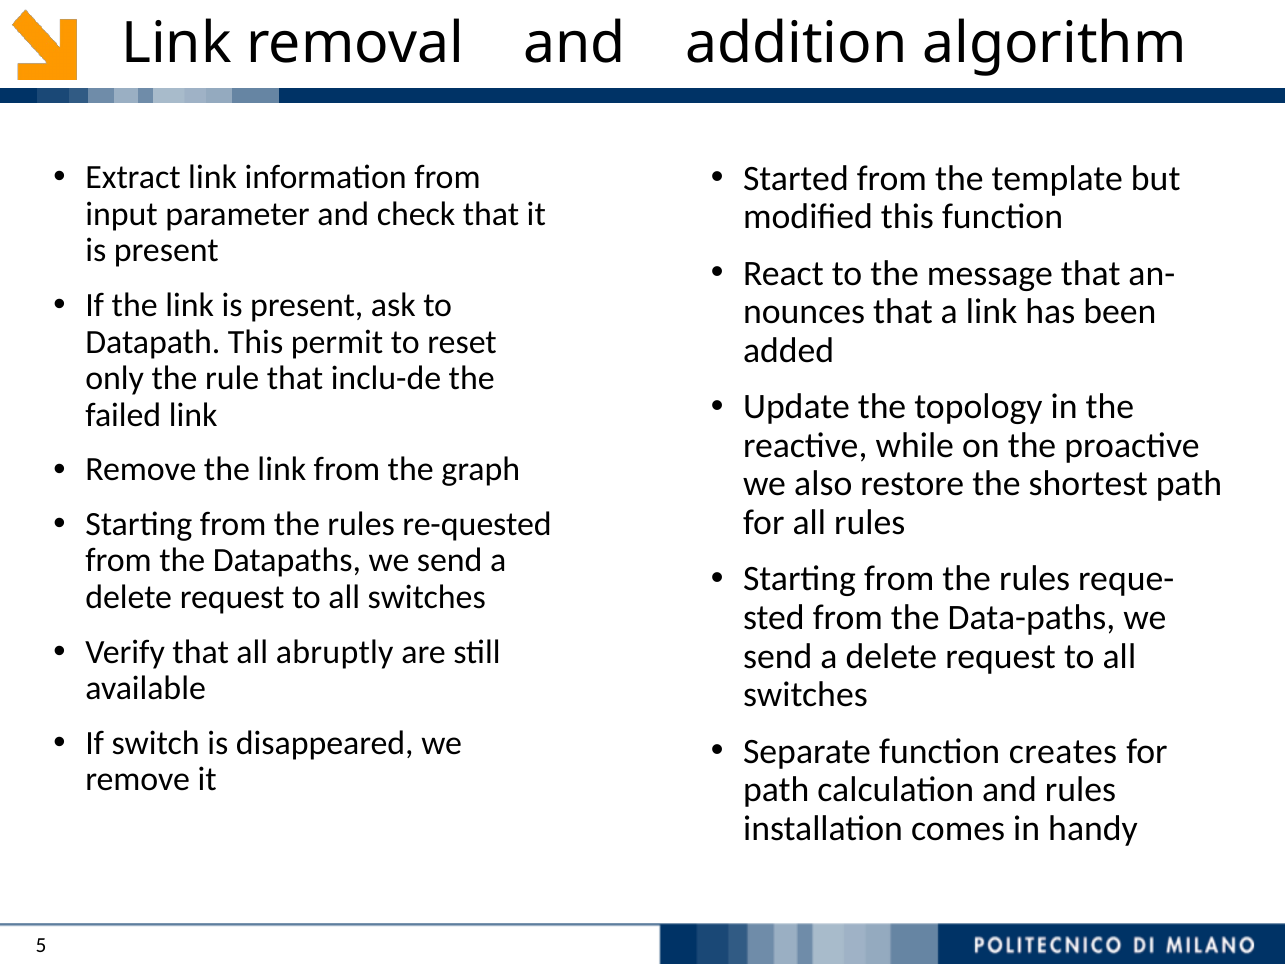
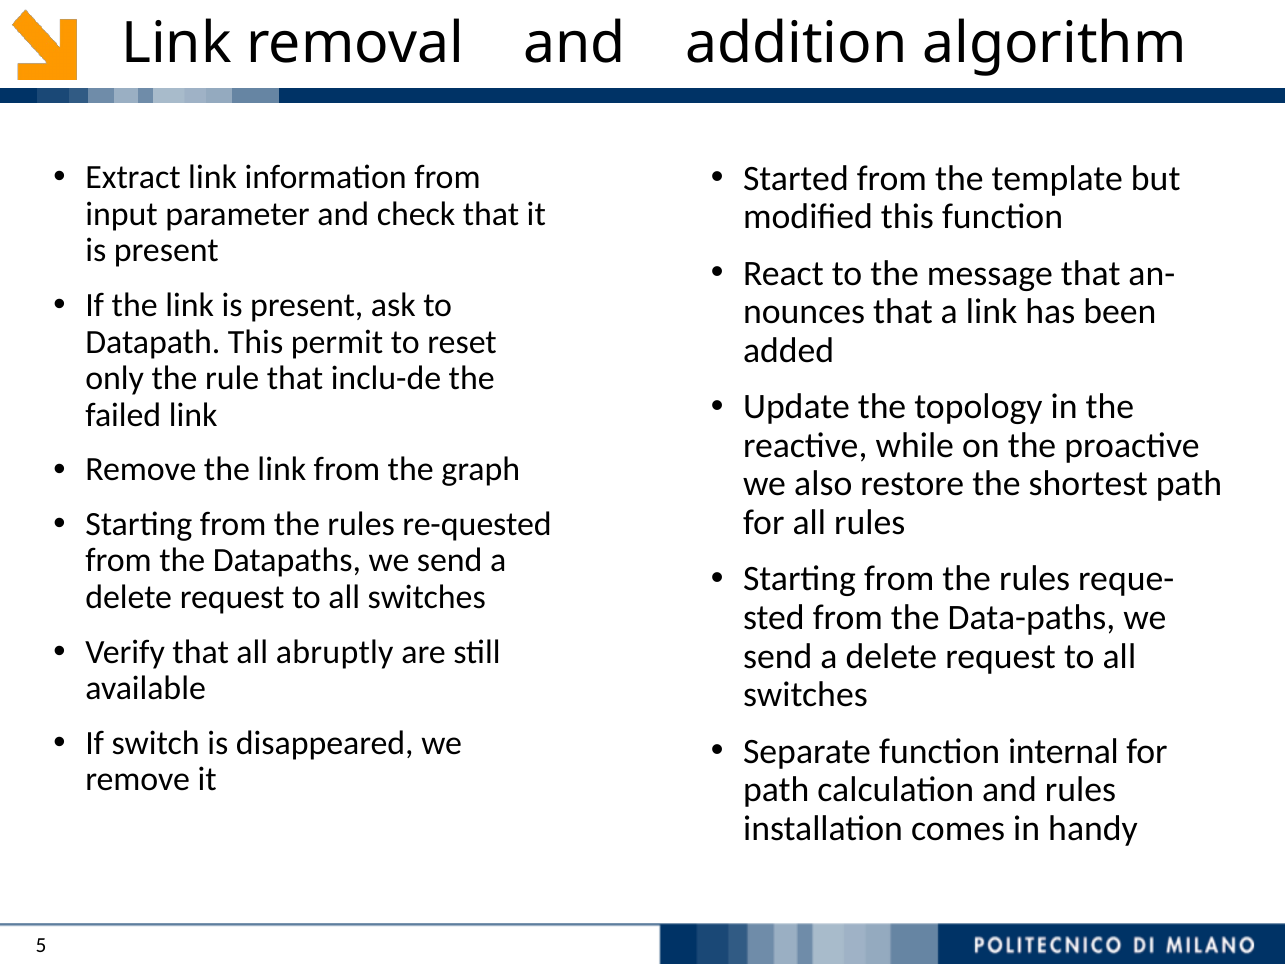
creates: creates -> internal (1063, 751)
